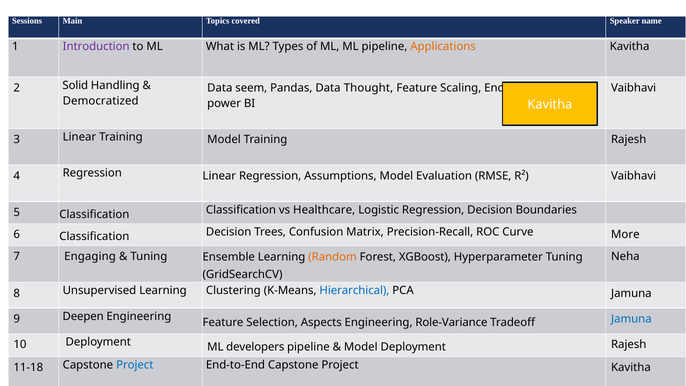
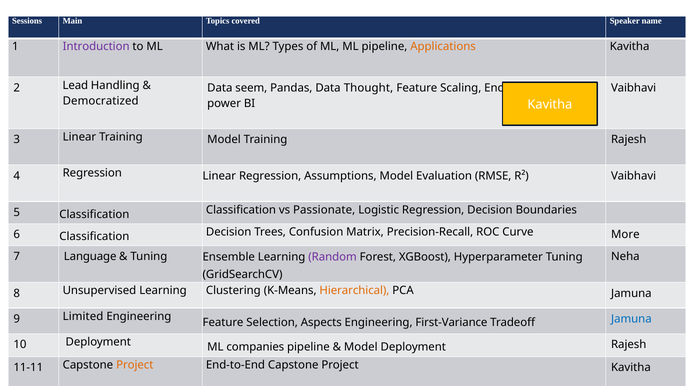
Solid: Solid -> Lead (75, 85)
Healthcare: Healthcare -> Passionate (324, 210)
Engaging: Engaging -> Language (90, 256)
Random colour: orange -> purple (333, 257)
Hierarchical colour: blue -> orange (354, 291)
Deepen: Deepen -> Limited (83, 316)
Role-Variance: Role-Variance -> First-Variance (451, 323)
developers: developers -> companies (255, 347)
11-18: 11-18 -> 11-11 (28, 368)
Project colour: blue -> orange (135, 365)
